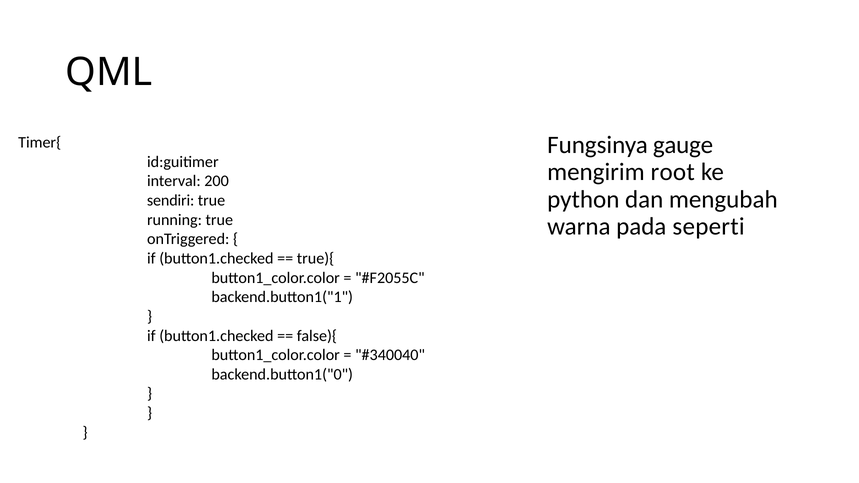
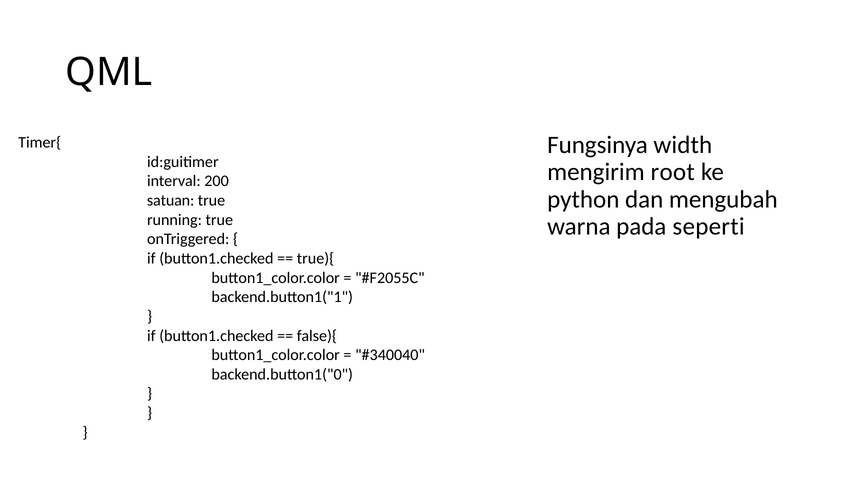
gauge: gauge -> width (683, 145)
sendiri: sendiri -> satuan (171, 201)
